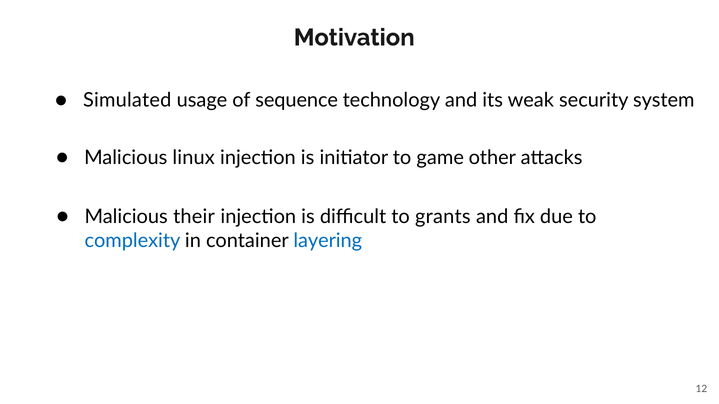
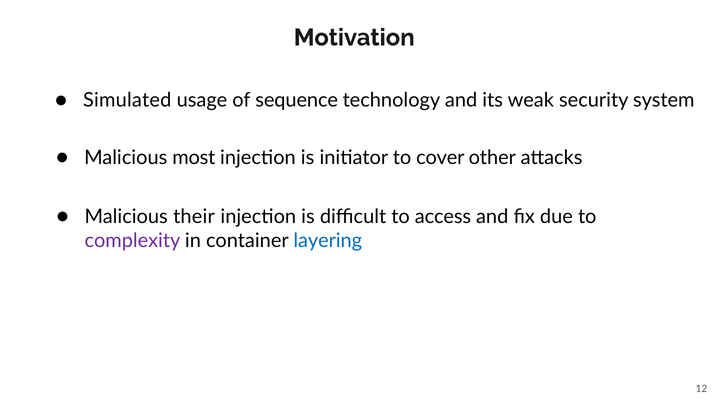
linux: linux -> most (194, 158)
game: game -> cover (440, 158)
grants: grants -> access (443, 217)
complexity colour: blue -> purple (132, 241)
